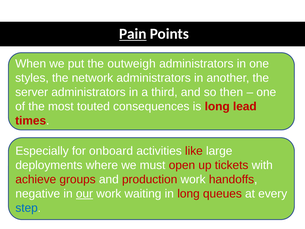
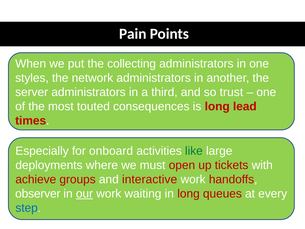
Pain underline: present -> none (133, 34)
outweigh: outweigh -> collecting (132, 64)
then: then -> trust (231, 92)
like colour: red -> green (194, 151)
production: production -> interactive (150, 179)
negative: negative -> observer (38, 194)
